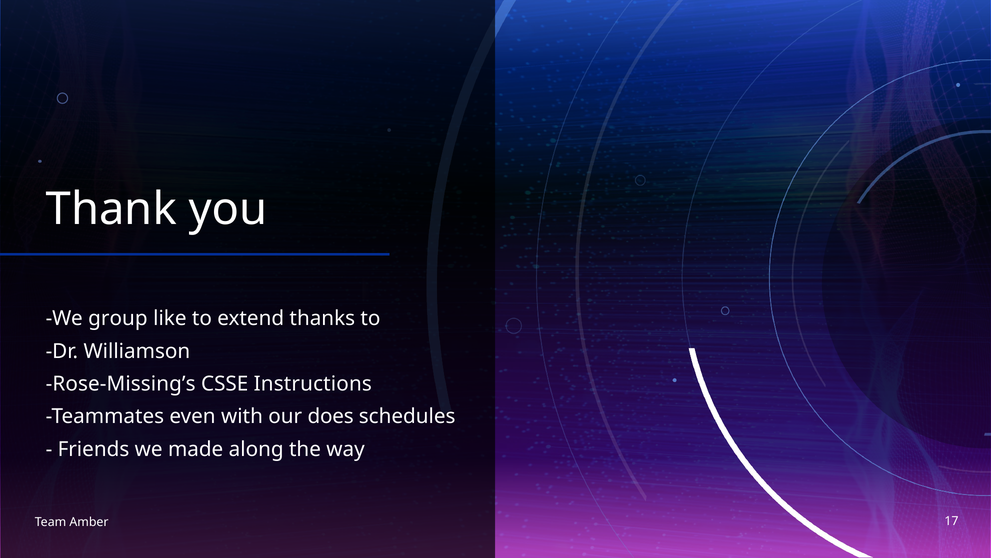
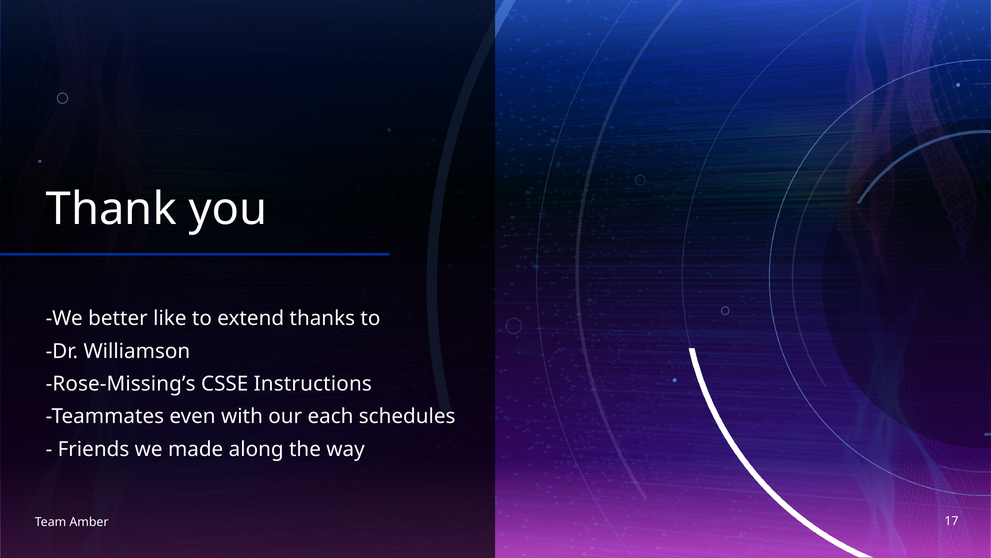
group: group -> better (118, 318)
does: does -> each (330, 416)
